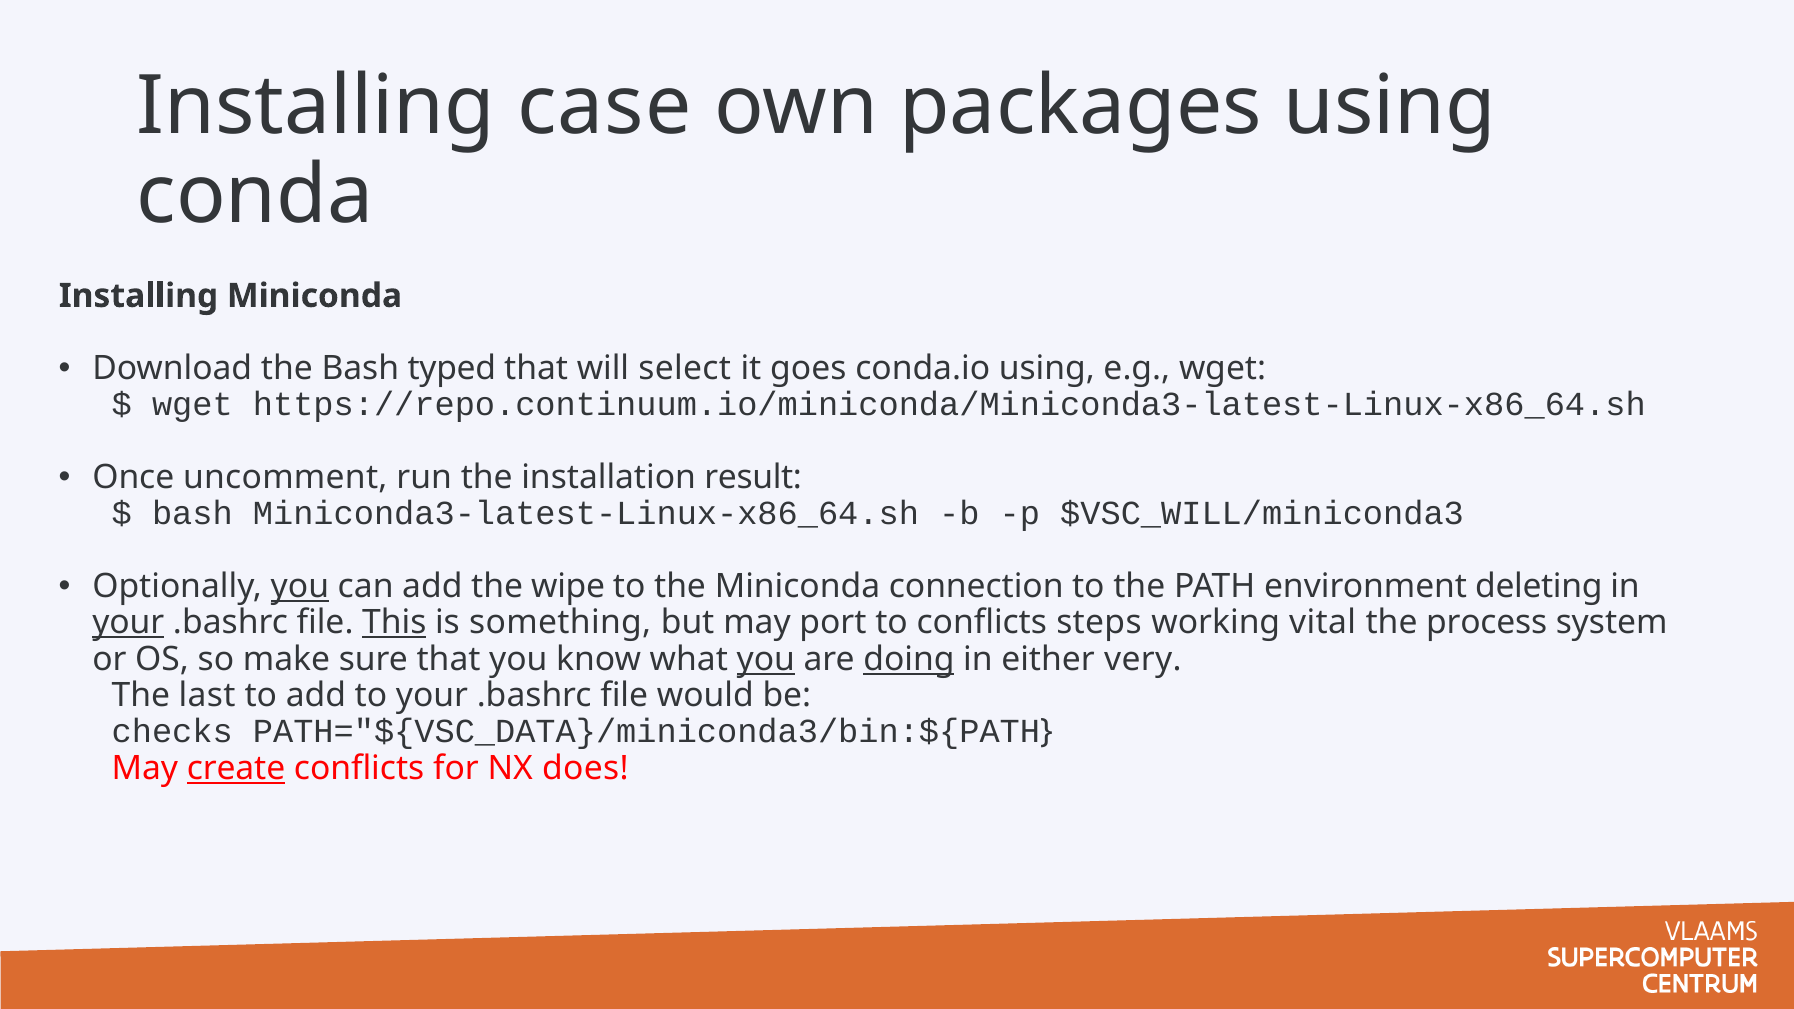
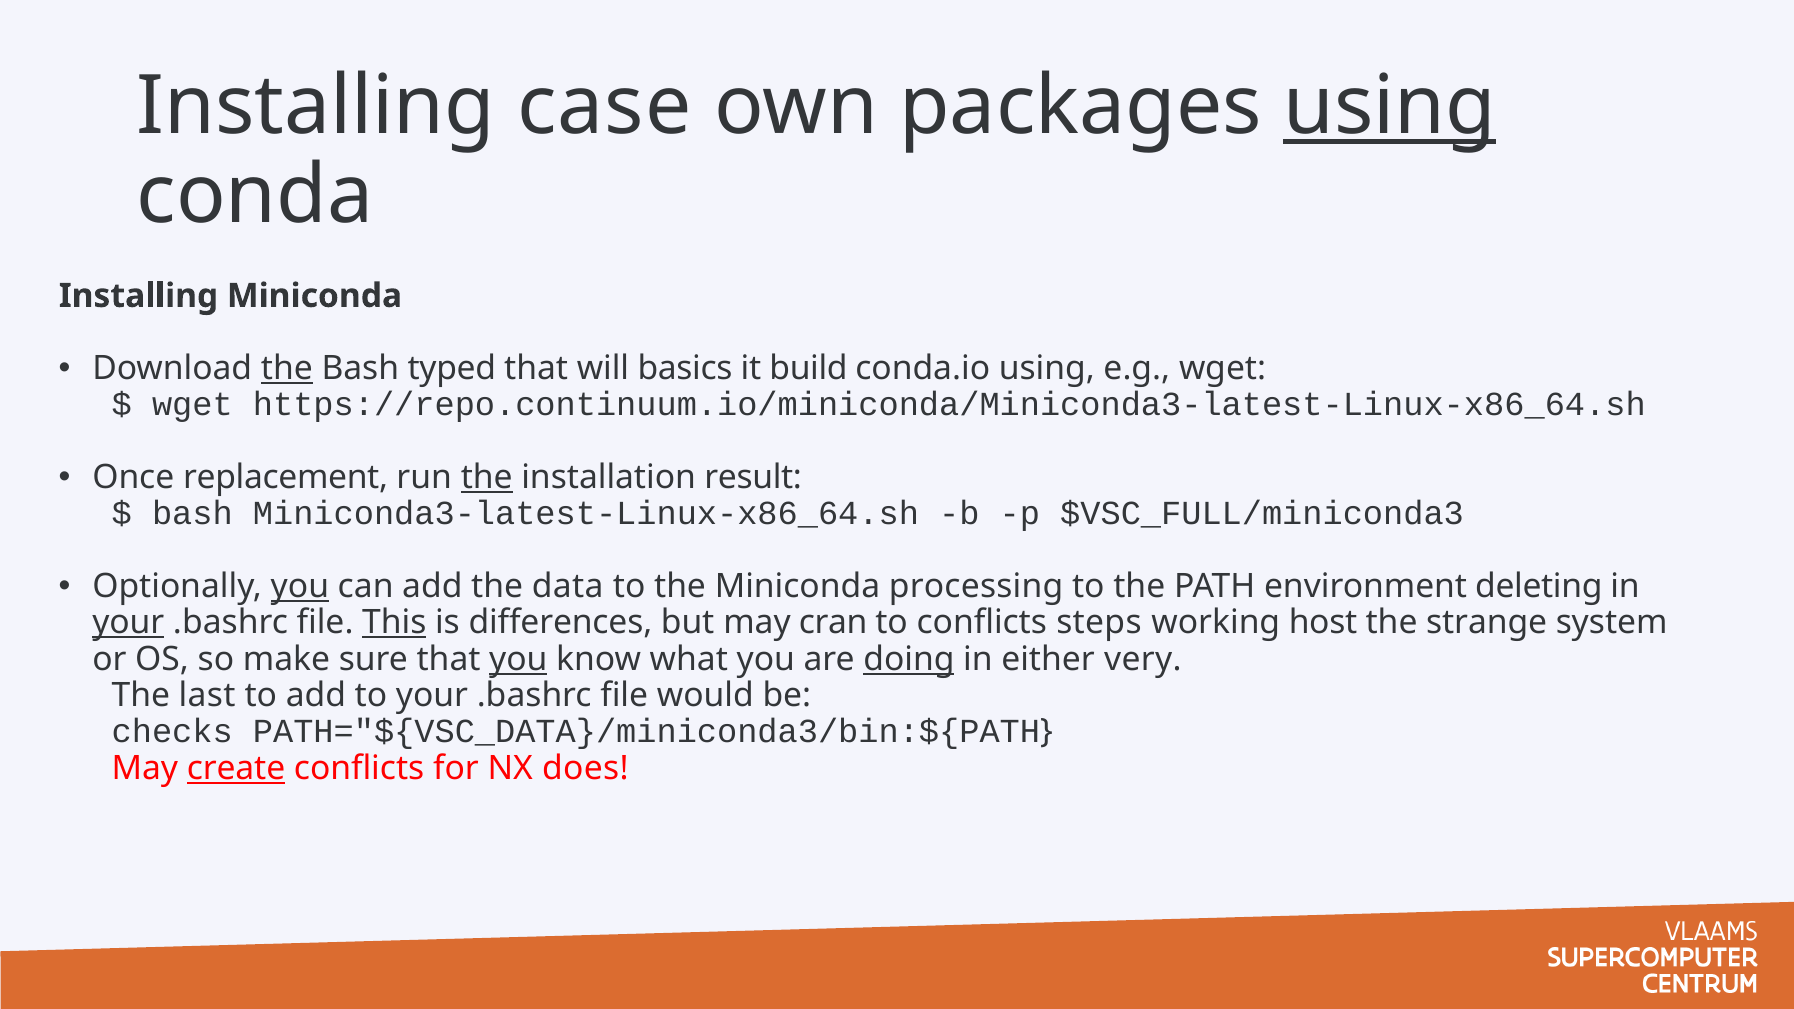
using underline: none -> present (1390, 106)
the underline: none -> present (287, 369)
select: select -> basics (685, 369)
goes: goes -> build (809, 369)
uncomment: uncomment -> replacement (286, 478)
the underline: none -> present (487, 478)
$VSC_WILL/miniconda3: $VSC_WILL/miniconda3 -> $VSC_FULL/miniconda3 (1262, 514)
wipe: wipe -> data (568, 586)
connection: connection -> processing (976, 586)
something: something -> differences (560, 623)
port: port -> cran (833, 623)
vital: vital -> host (1323, 623)
process: process -> strange (1487, 623)
you underline: none -> present (518, 659)
you underline: present -> none (766, 659)
